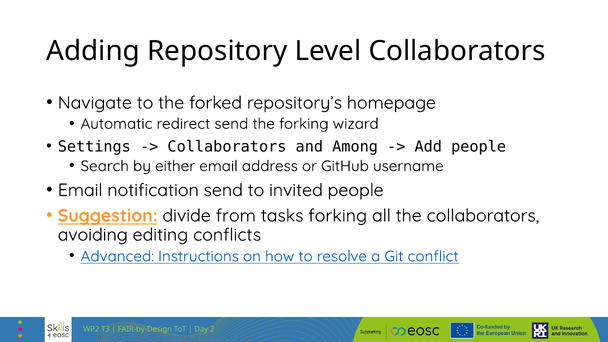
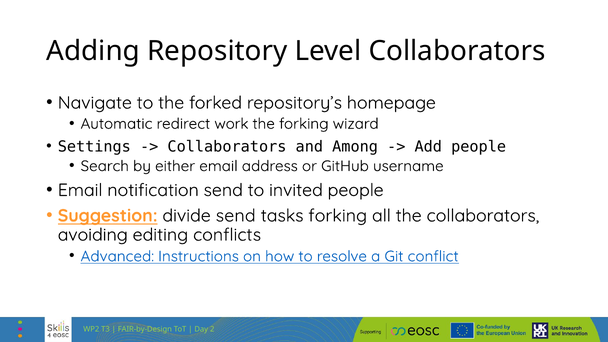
redirect send: send -> work (231, 124)
divide from: from -> send (236, 216)
